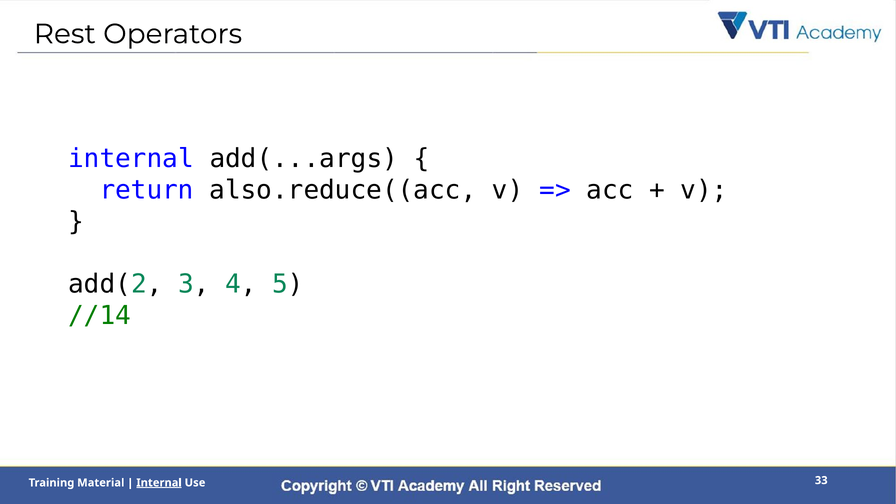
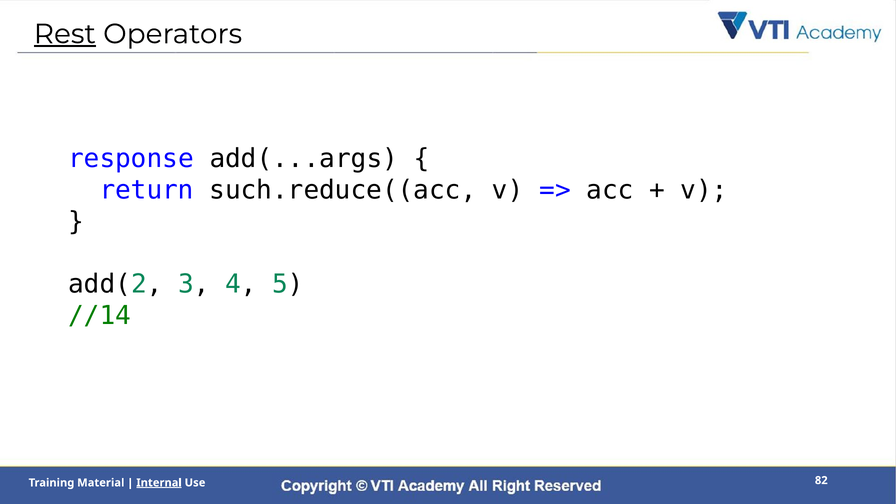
Rest underline: none -> present (65, 34)
internal: internal -> response (131, 159)
also.reduce((acc: also.reduce((acc -> such.reduce((acc (343, 190)
33: 33 -> 82 (821, 480)
